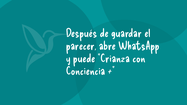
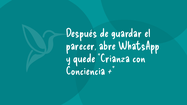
puede: puede -> quede (84, 59)
